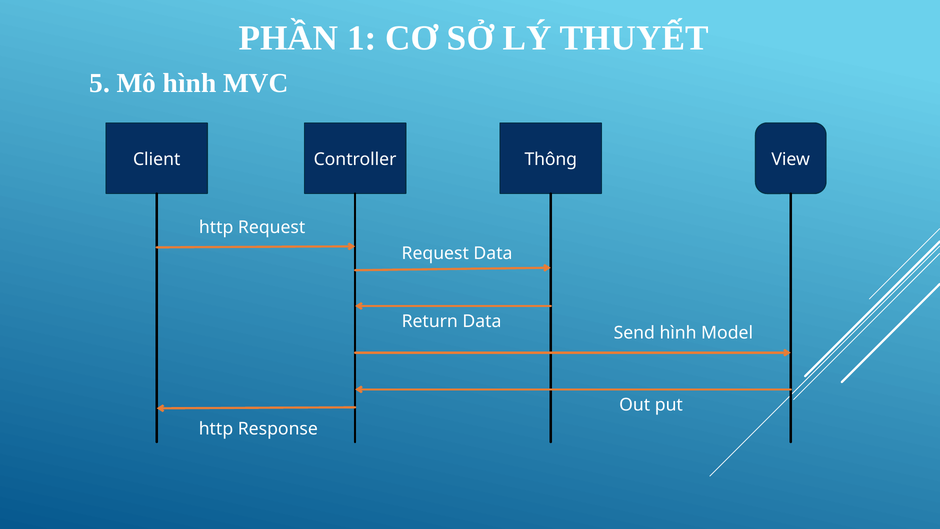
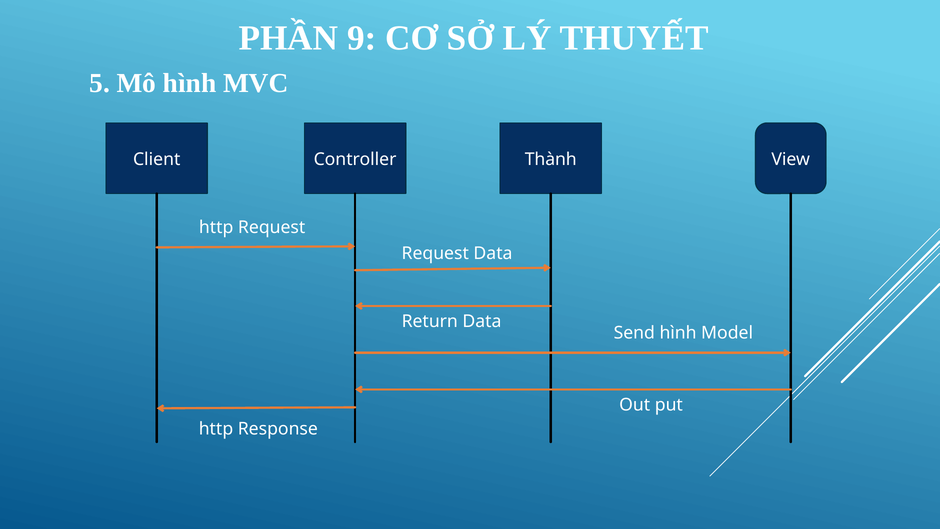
1: 1 -> 9 (362, 38)
Thông: Thông -> Thành (551, 159)
